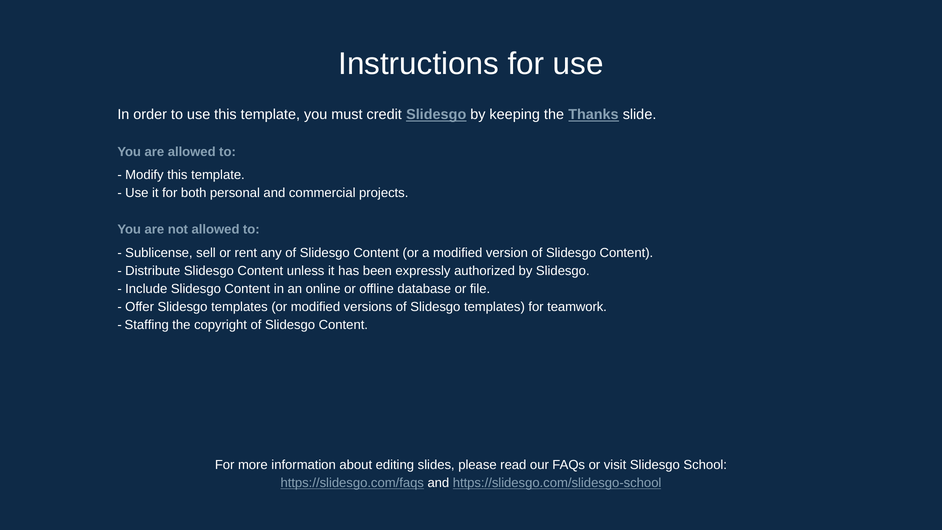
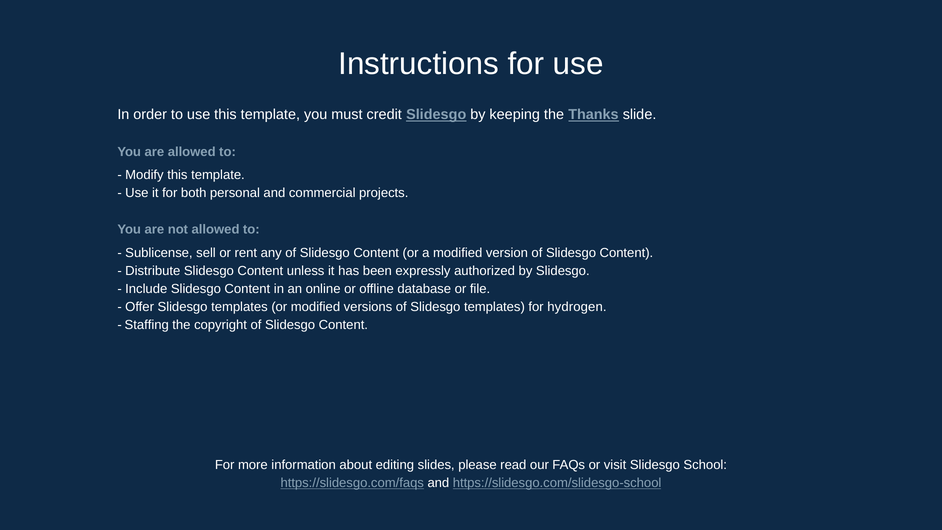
teamwork: teamwork -> hydrogen (577, 307)
